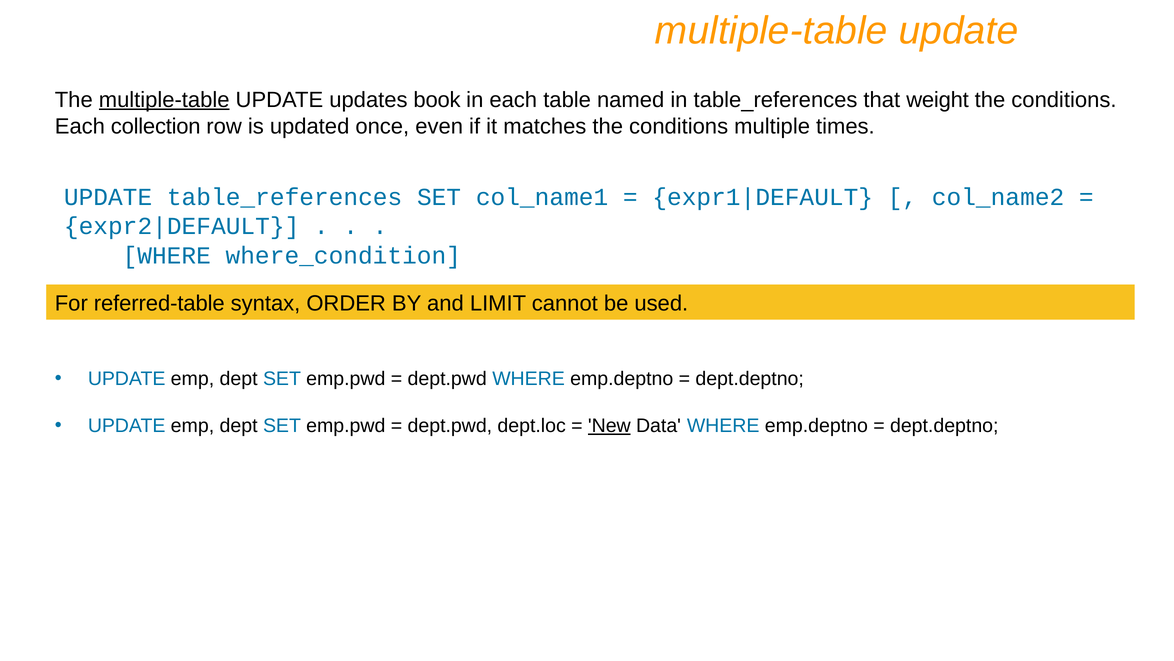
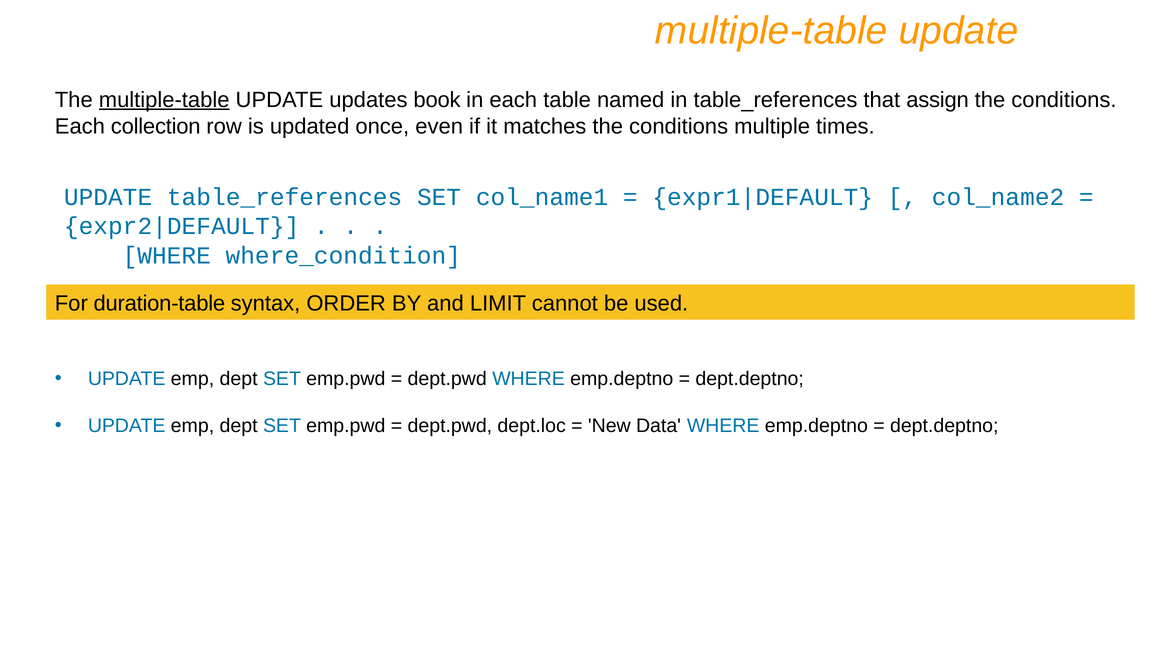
weight: weight -> assign (938, 100)
referred-table: referred-table -> duration-table (159, 303)
New underline: present -> none (609, 425)
